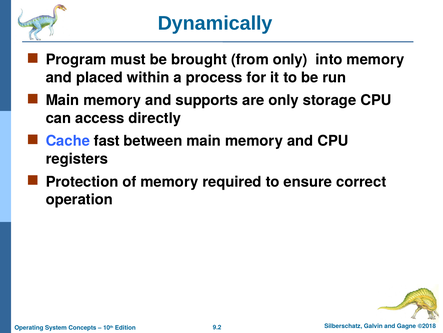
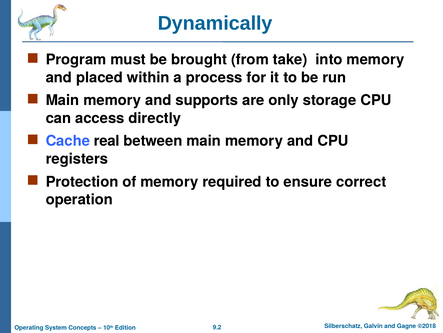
from only: only -> take (290, 60)
fast: fast -> real (107, 141)
